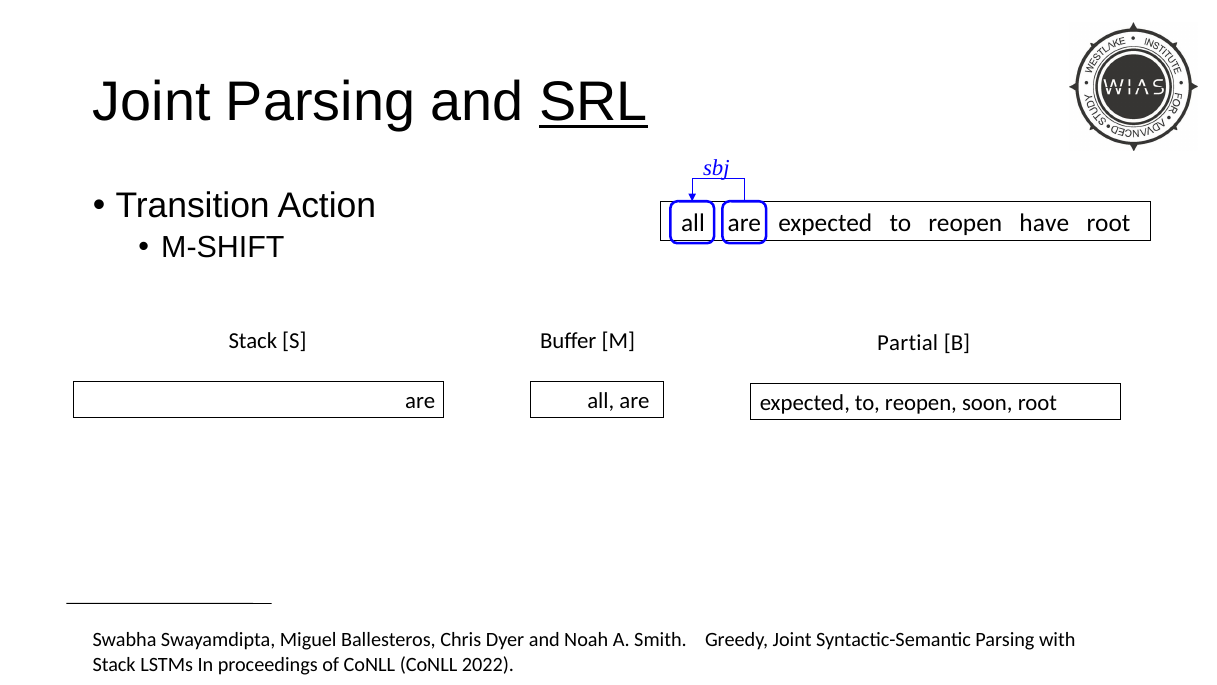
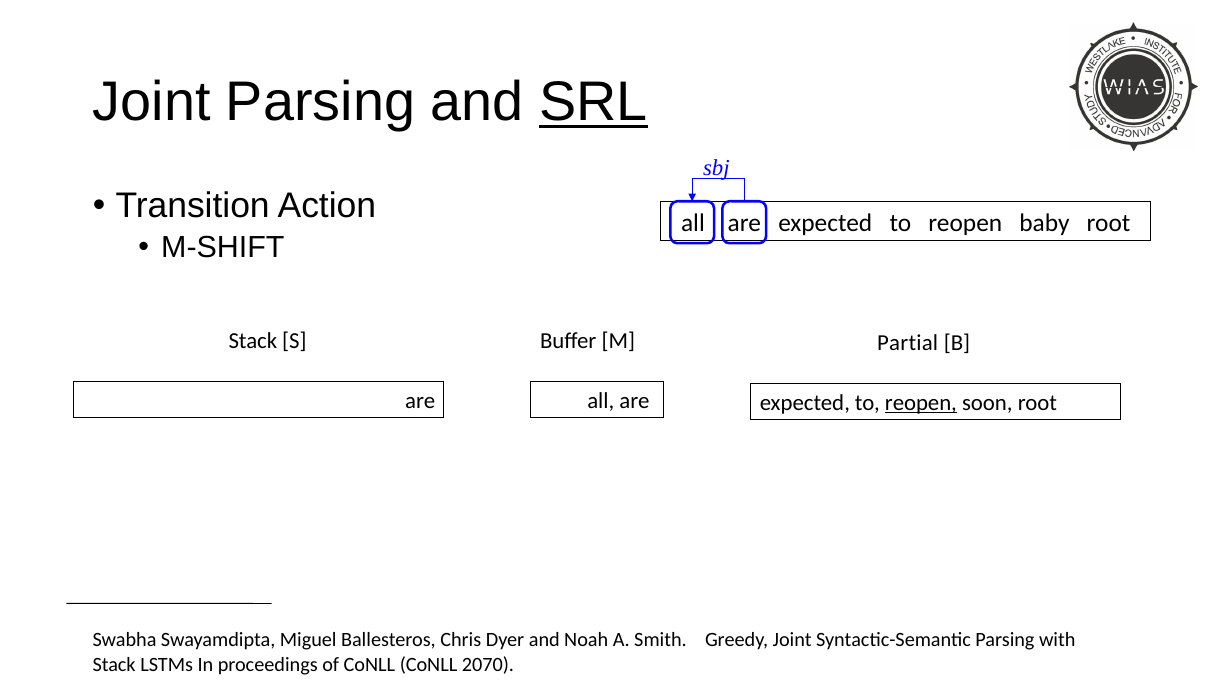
have: have -> baby (1044, 223)
reopen underline: none -> present (921, 403)
2022: 2022 -> 2070 (488, 664)
